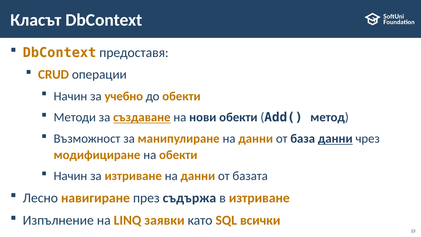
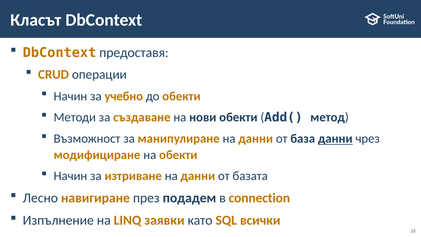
създаване underline: present -> none (142, 117)
съдържа: съдържа -> подадем (190, 198)
в изтриване: изтриване -> connection (259, 198)
